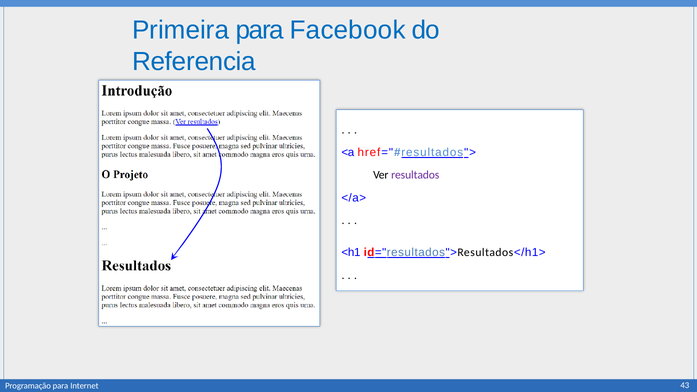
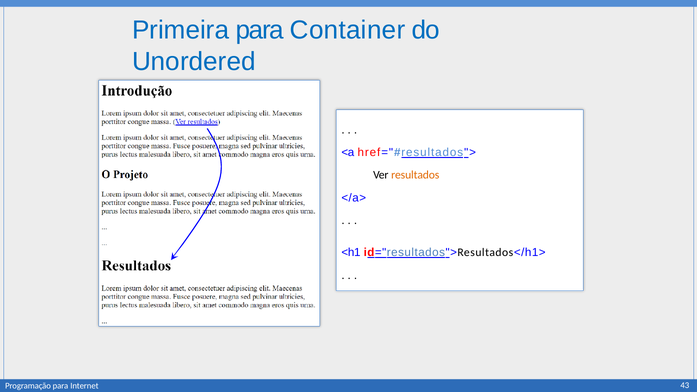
Facebook: Facebook -> Container (348, 30)
Referencia: Referencia -> Unordered (194, 61)
resultados colour: purple -> orange (415, 175)
